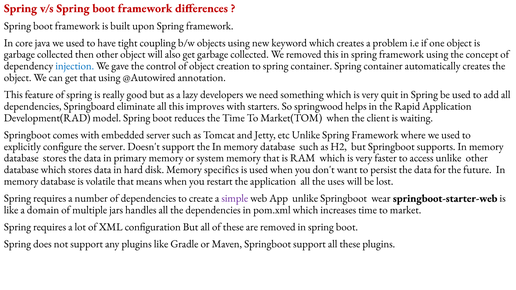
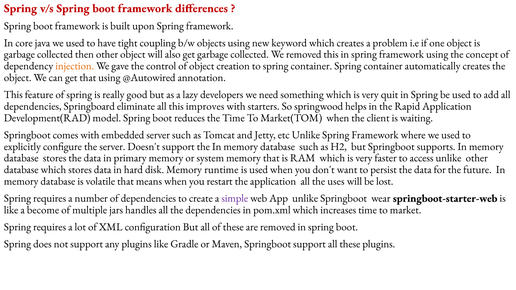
injection colour: blue -> orange (75, 66)
specifics: specifics -> runtime (221, 170)
domain: domain -> become (43, 210)
